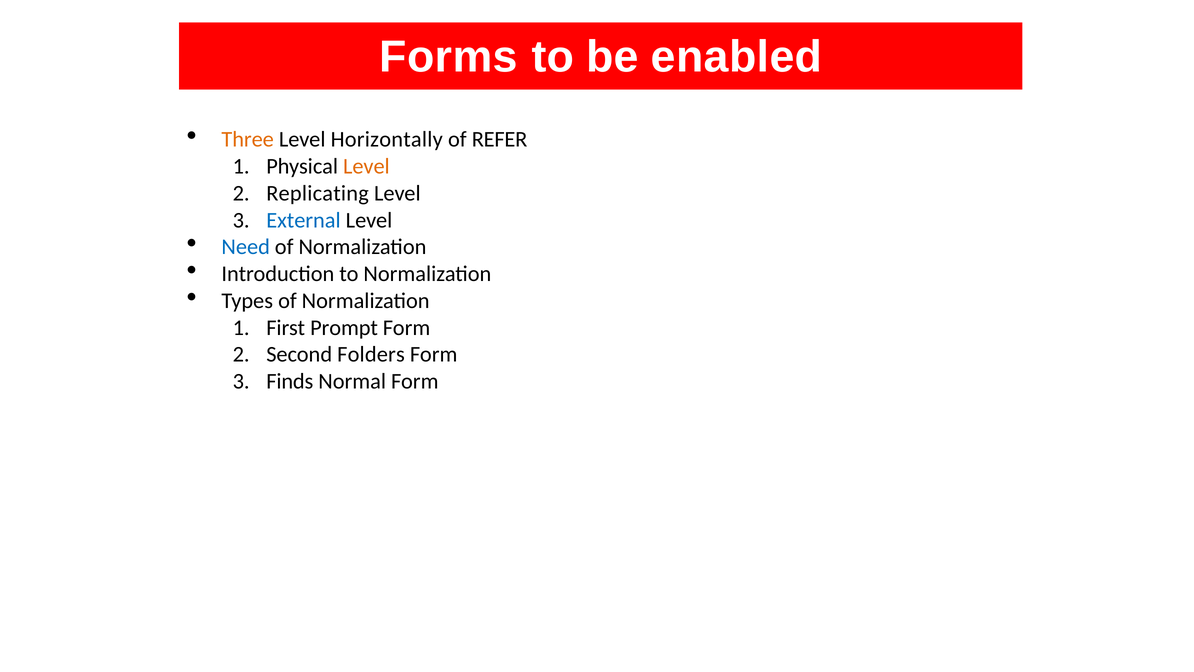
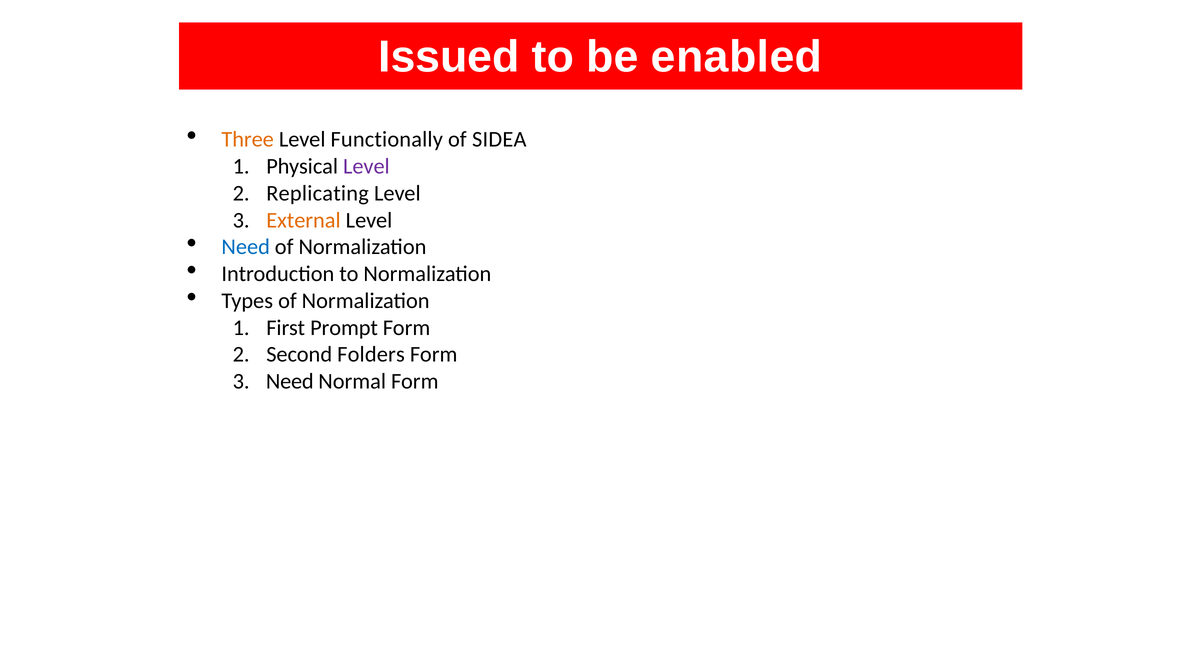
Forms: Forms -> Issued (449, 57)
Horizontally: Horizontally -> Functionally (387, 139)
REFER: REFER -> SIDEA (499, 139)
Level colour: orange -> purple (366, 166)
External colour: blue -> orange (303, 220)
Finds: Finds -> Need (290, 381)
